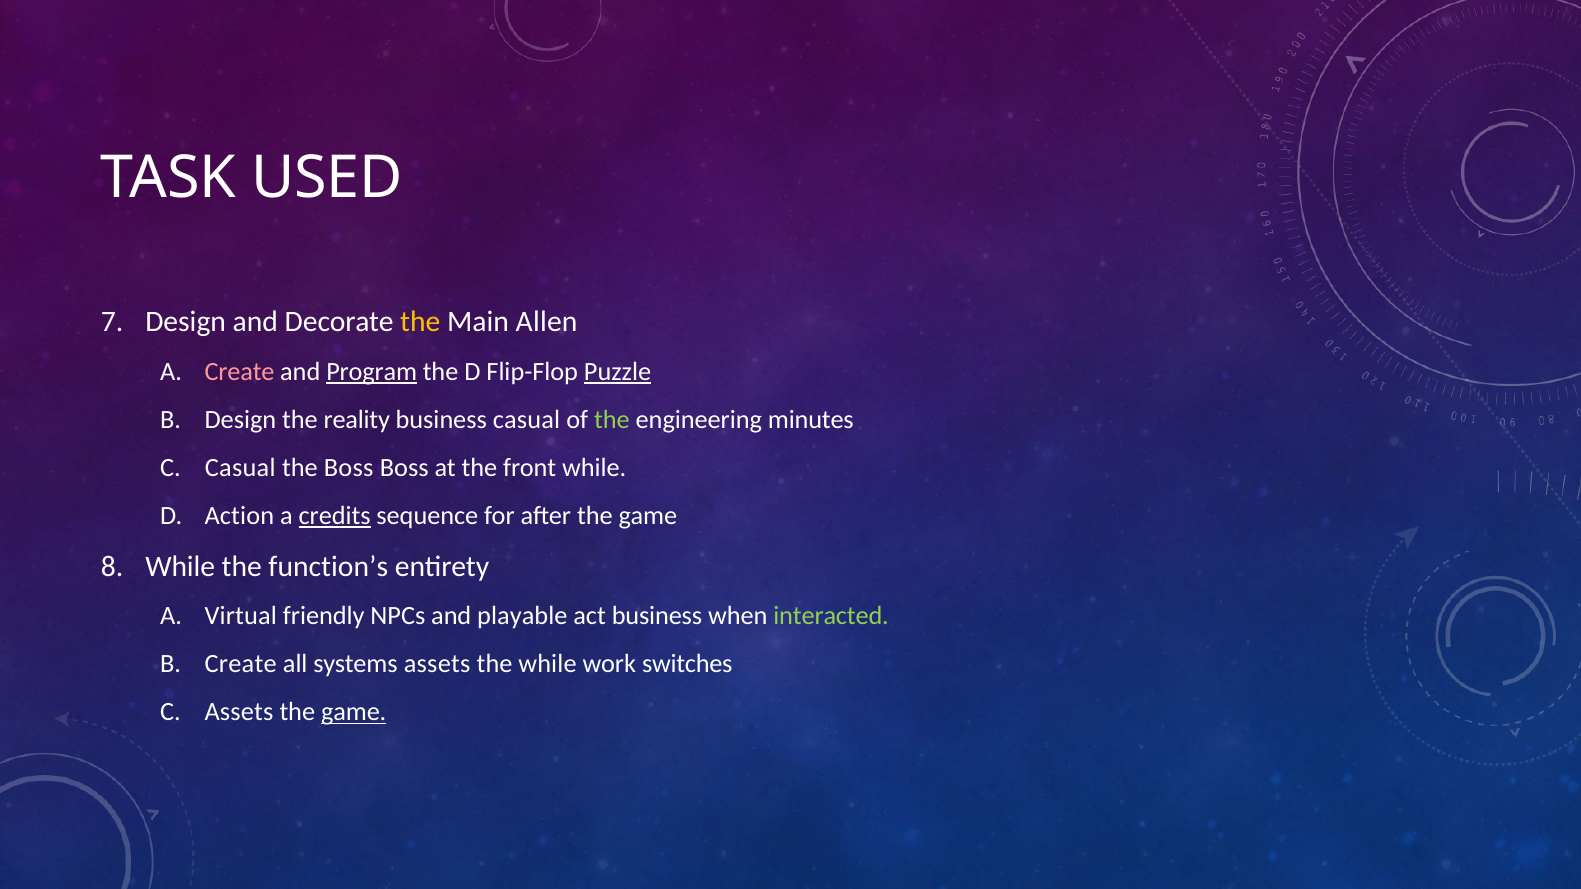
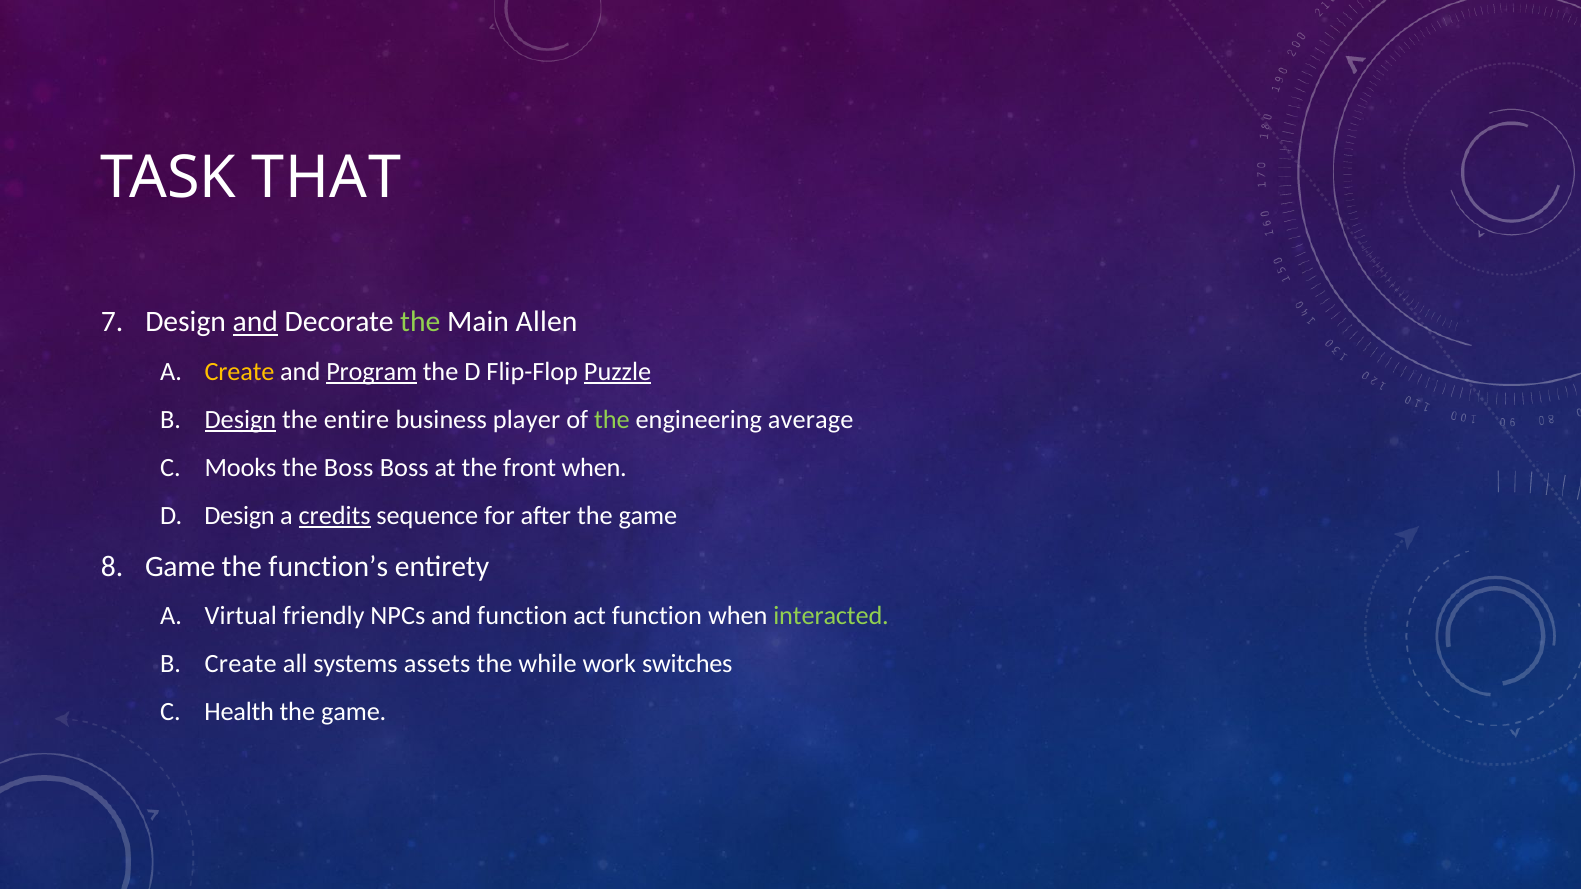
USED: USED -> THAT (327, 178)
and underline: none -> present (255, 322)
the colour: yellow -> light green (420, 322)
Create colour: pink -> yellow (240, 372)
Design underline: none -> present (240, 420)
reality: reality -> entire (357, 420)
business casual: casual -> player (527, 420)
minutes: minutes -> average (811, 420)
Casual: Casual -> Mooks (240, 468)
front while: while -> when (594, 468)
D Action: Action -> Design (240, 516)
While: While -> Game (180, 566)
and playable: playable -> function (522, 616)
act business: business -> function (657, 616)
Assets: Assets -> Health (239, 712)
game underline: present -> none (354, 712)
